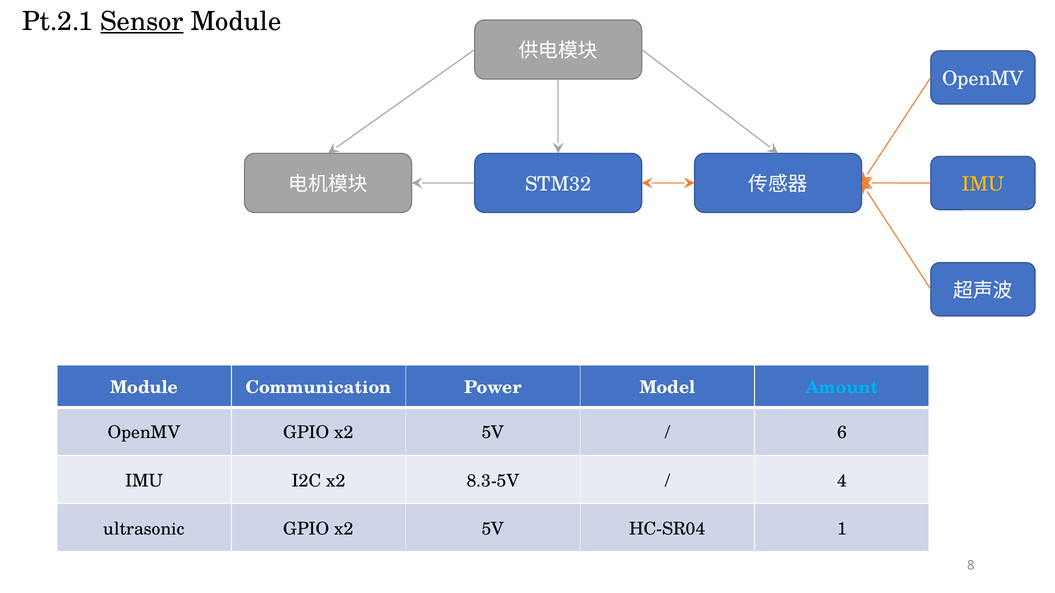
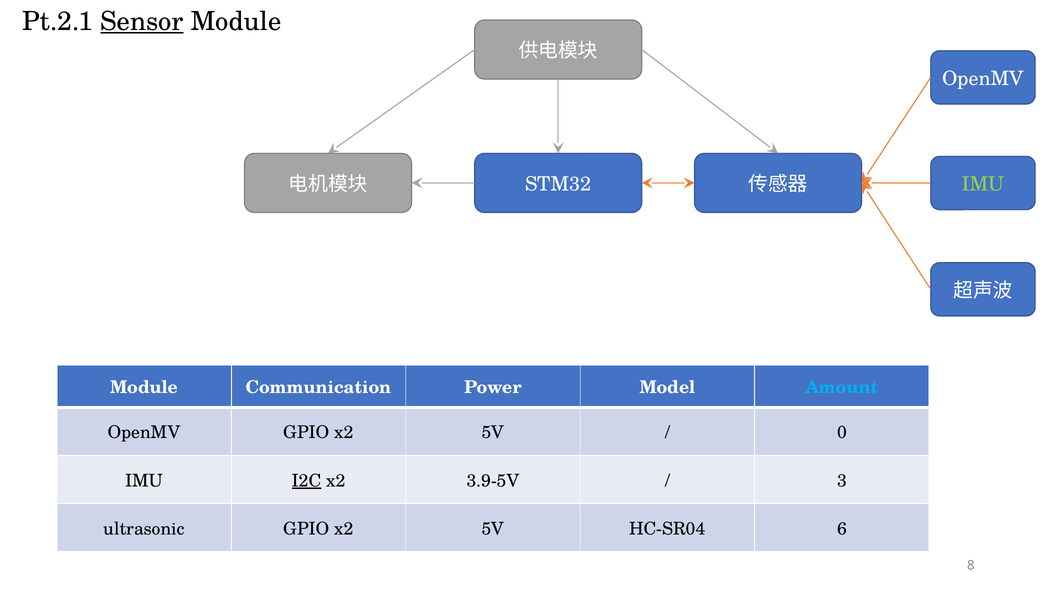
IMU colour: yellow -> light green (983, 184)
6: 6 -> 0 (842, 433)
I2C underline: none -> present (307, 481)
8.3-5V: 8.3-5V -> 3.9-5V (493, 481)
4: 4 -> 3 (842, 481)
1: 1 -> 6 (842, 529)
